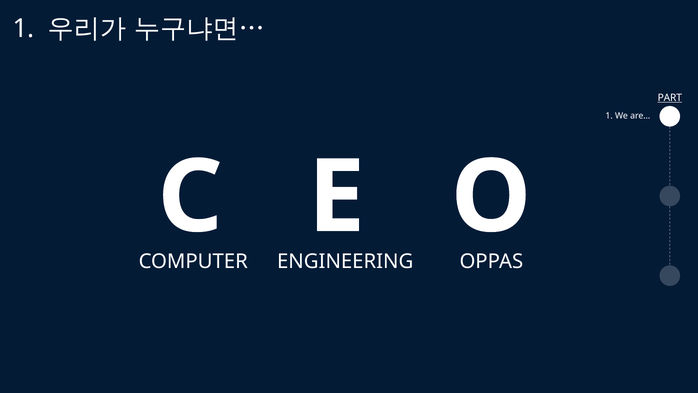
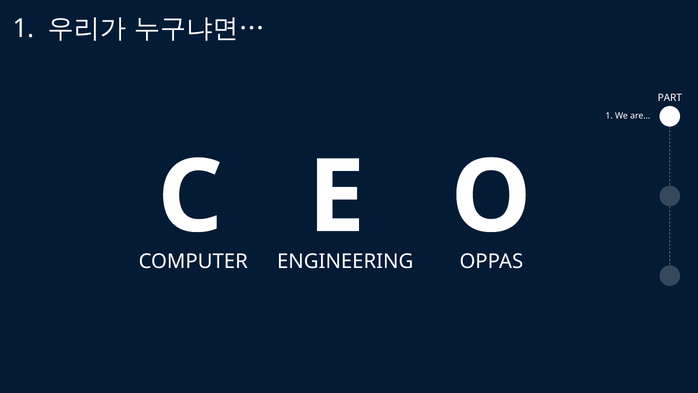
PART underline: present -> none (670, 98)
